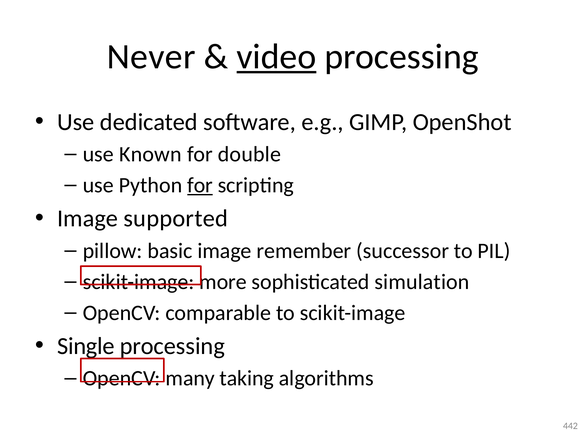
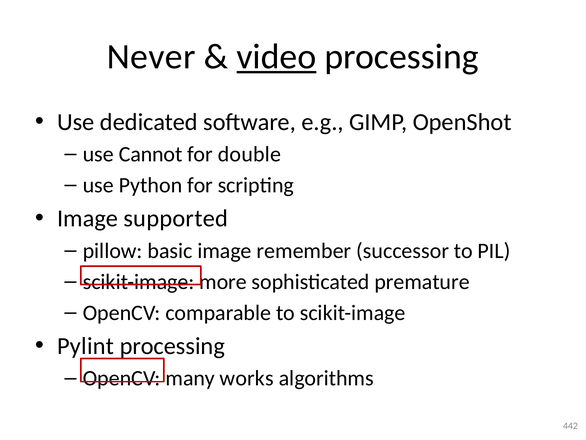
Known: Known -> Cannot (151, 154)
for underline: present -> none (200, 185)
simulation: simulation -> premature (422, 281)
Single: Single -> Pylint (86, 346)
taking: taking -> works (247, 378)
